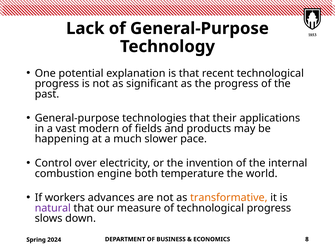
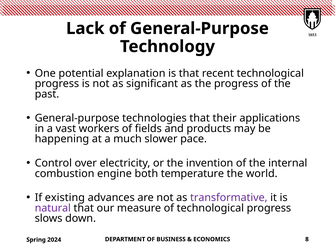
modern: modern -> workers (99, 129)
workers: workers -> existing (65, 198)
transformative colour: orange -> purple (229, 198)
